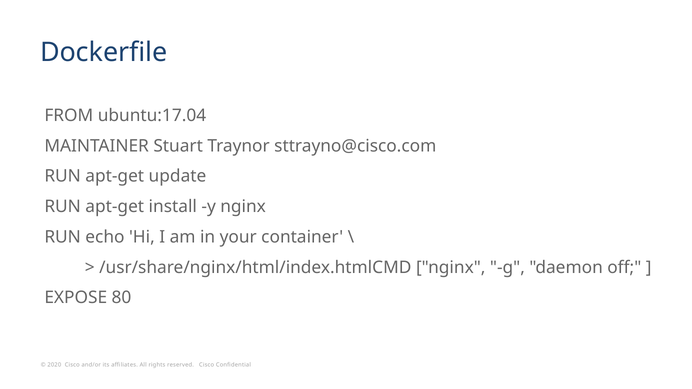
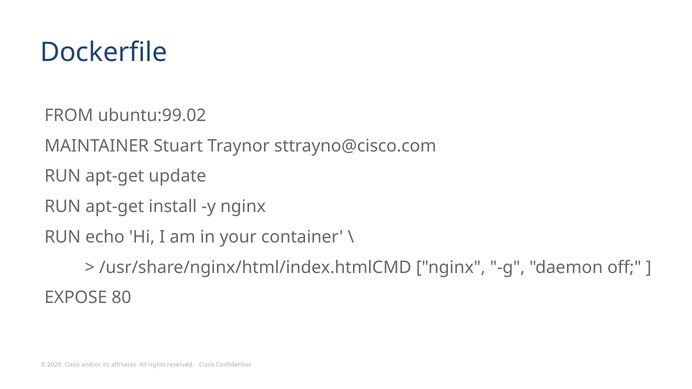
ubuntu:17.04: ubuntu:17.04 -> ubuntu:99.02 (152, 116)
